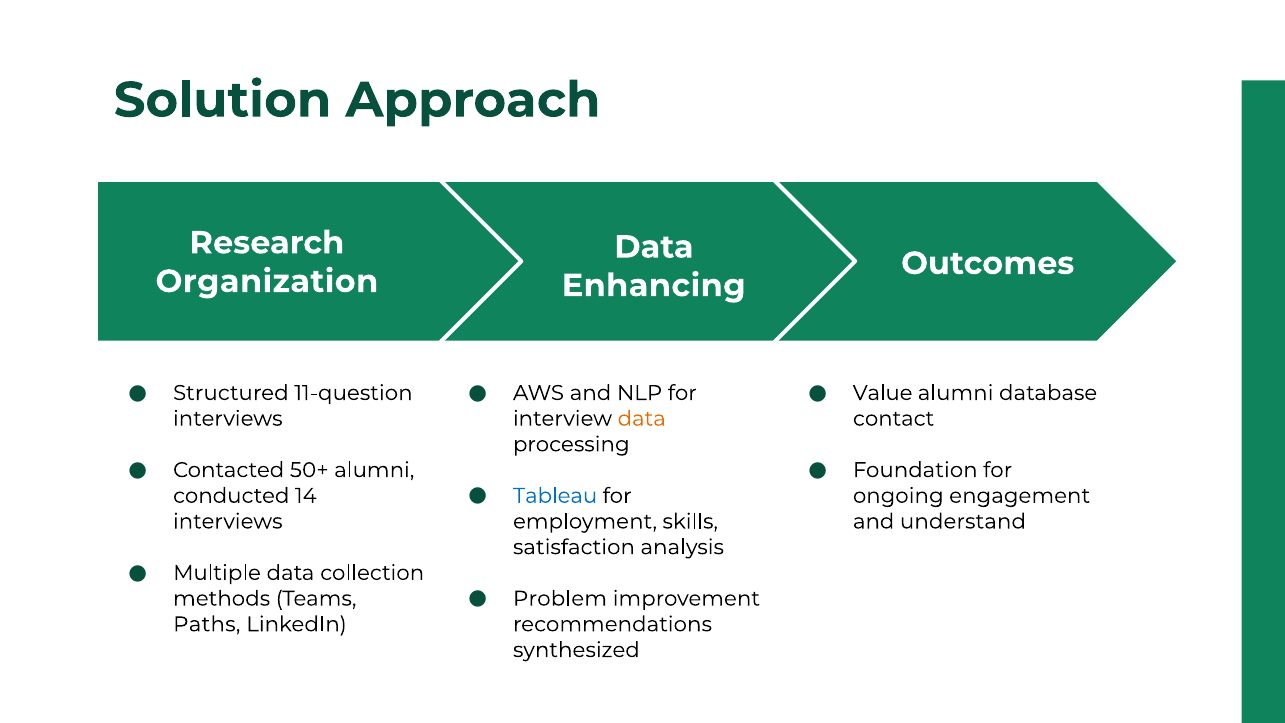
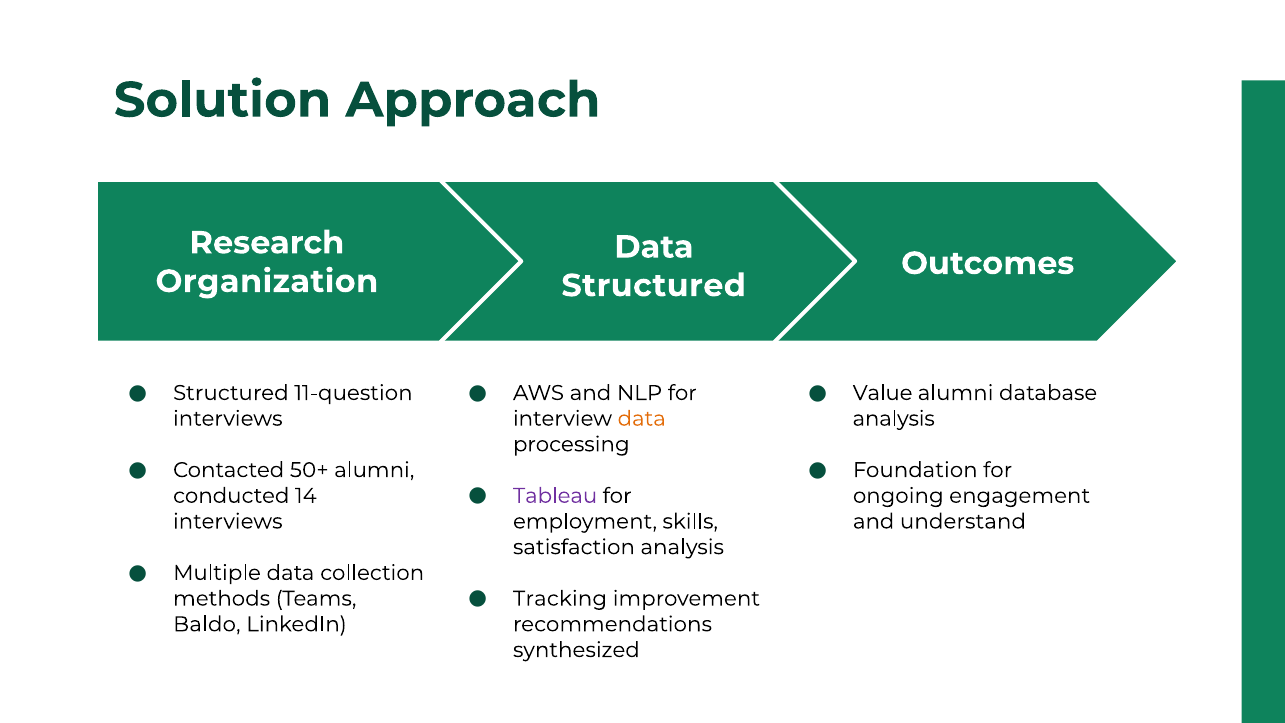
Enhancing: Enhancing -> Structured (654, 286)
contact: contact -> analysis (894, 419)
Tableau colour: blue -> purple (555, 496)
Problem: Problem -> Tracking (560, 598)
Paths: Paths -> Baldo (207, 624)
